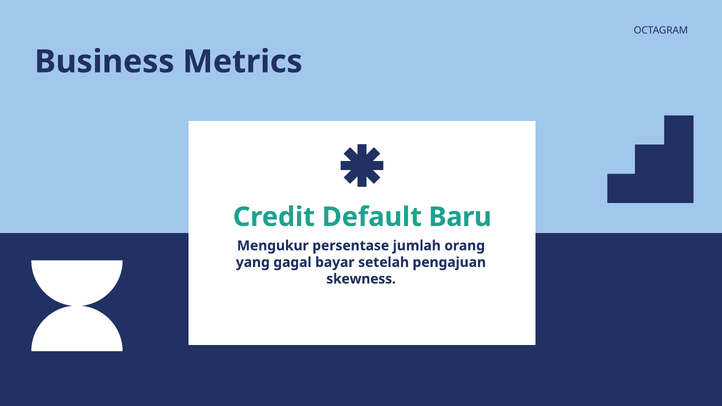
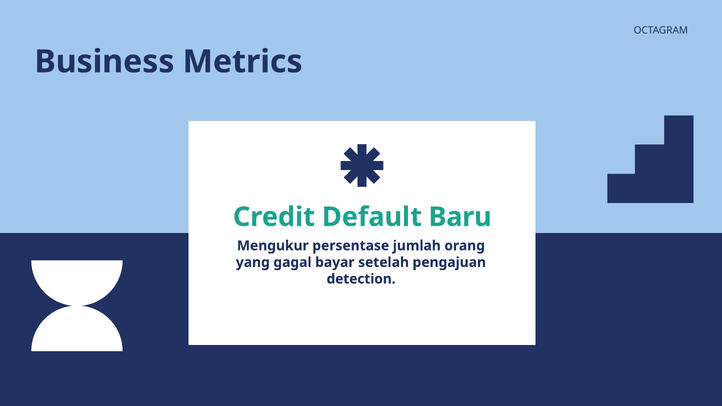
skewness: skewness -> detection (361, 279)
